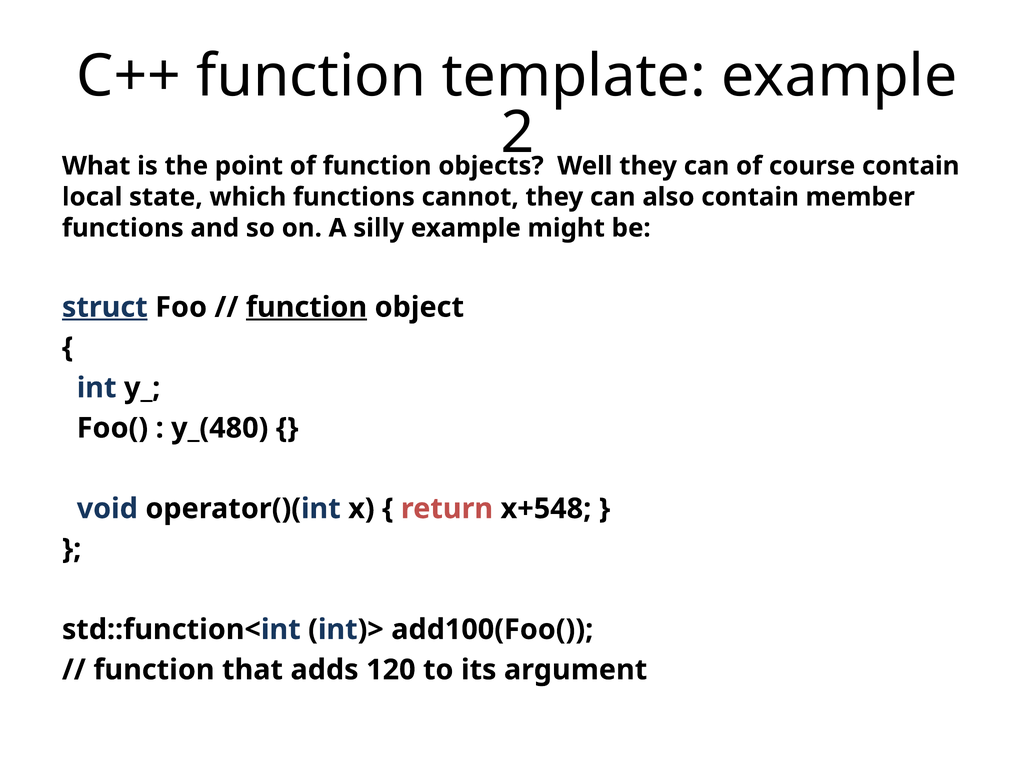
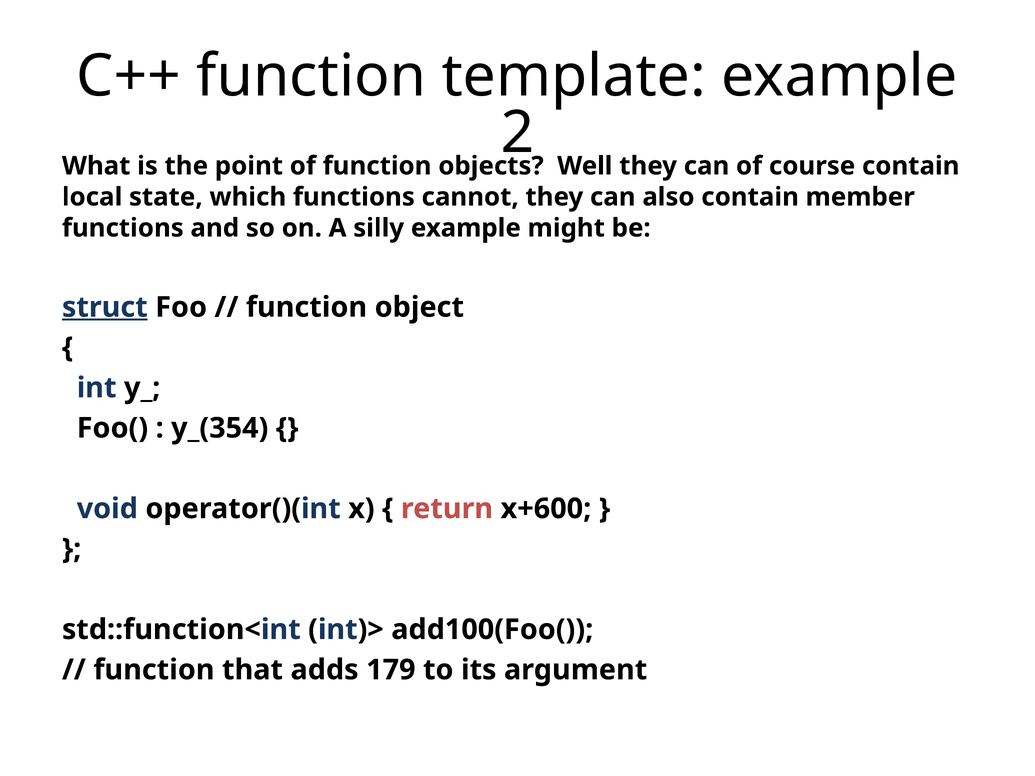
function underline: present -> none (306, 307)
y_(480: y_(480 -> y_(354 (220, 428)
x+548: x+548 -> x+600 (546, 509)
120: 120 -> 179 (391, 670)
